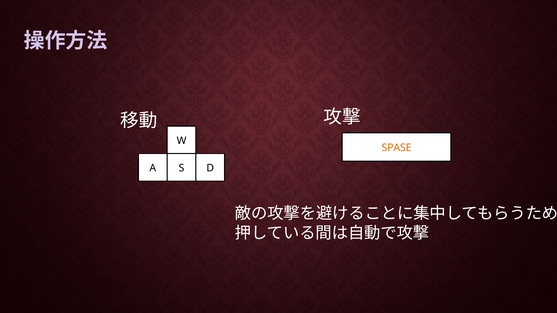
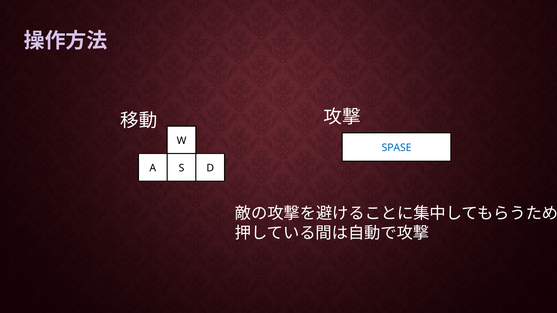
SPASE colour: orange -> blue (397, 148)
